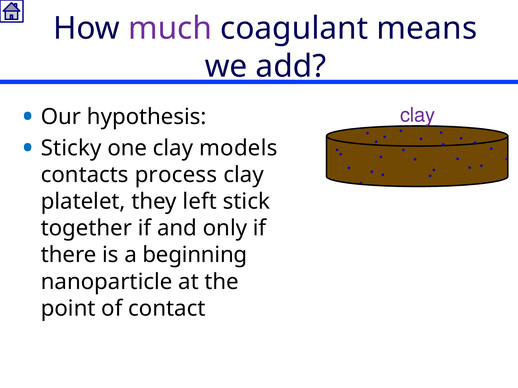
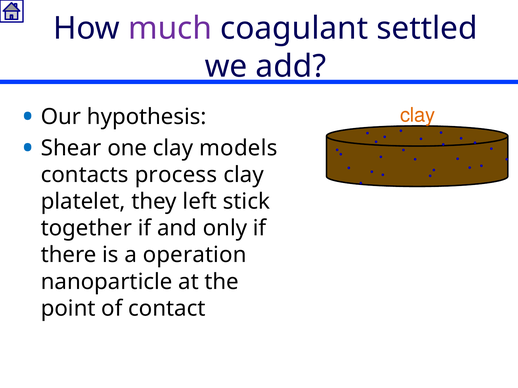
means: means -> settled (427, 29)
clay colour: purple -> orange (418, 115)
Sticky: Sticky -> Shear (71, 148)
beginning: beginning -> operation (195, 255)
